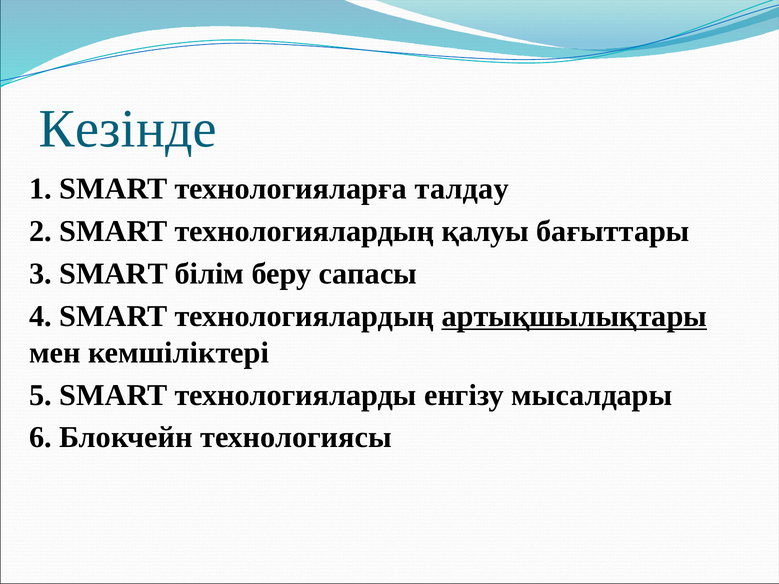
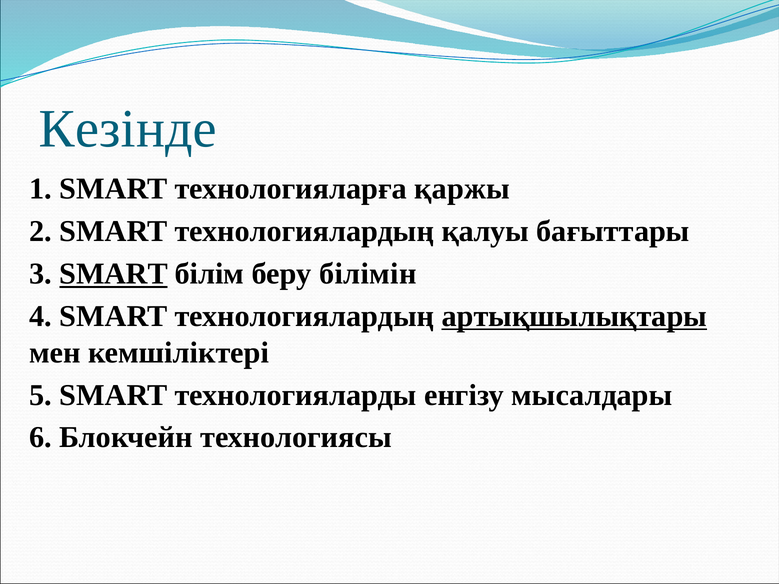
талдау: талдау -> қаржы (462, 189)
SMART underline: none -> present (114, 274)
сапасы: сапасы -> білімін (368, 274)
